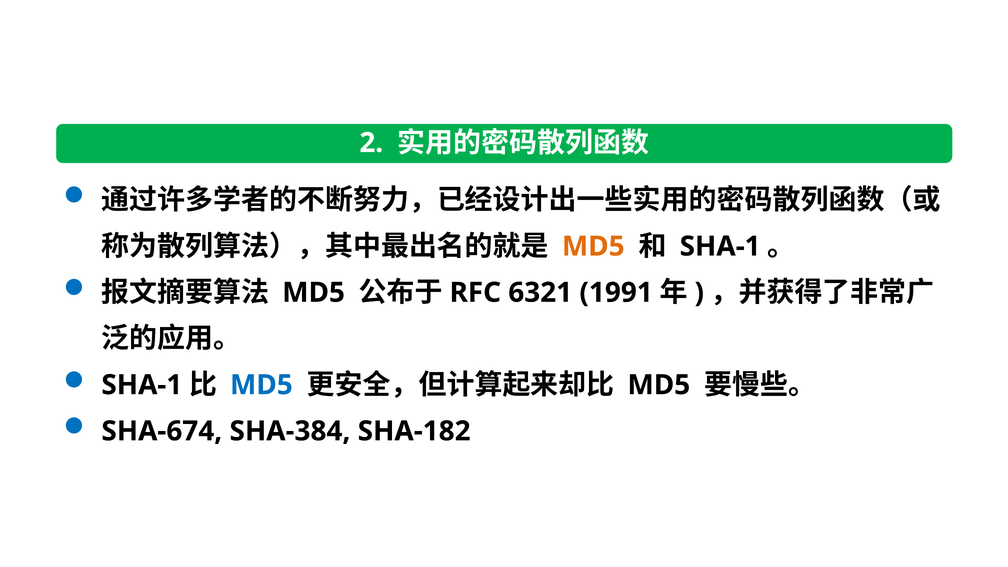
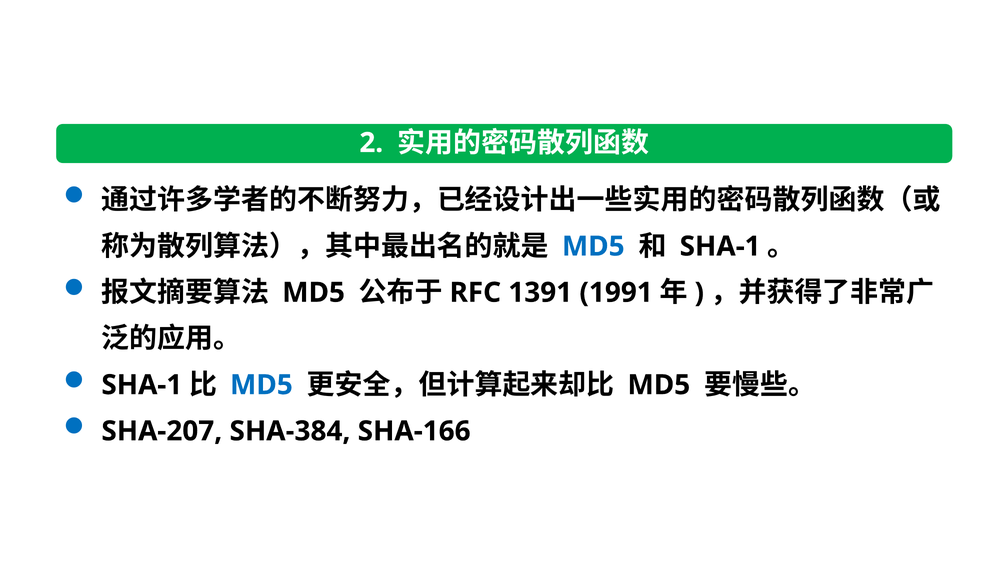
MD5 colour: orange -> blue (593, 246)
6321: 6321 -> 1391 (540, 293)
SHA-674: SHA-674 -> SHA-207 (162, 431)
SHA-182: SHA-182 -> SHA-166 (414, 431)
